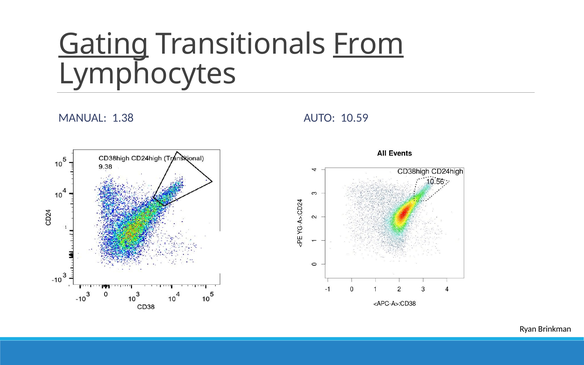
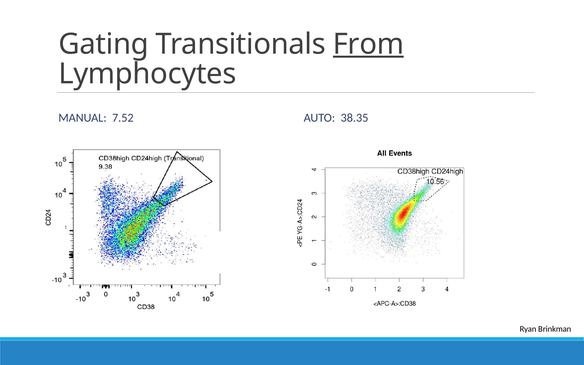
Gating underline: present -> none (104, 44)
1.38: 1.38 -> 7.52 (123, 118)
10.59: 10.59 -> 38.35 (354, 118)
